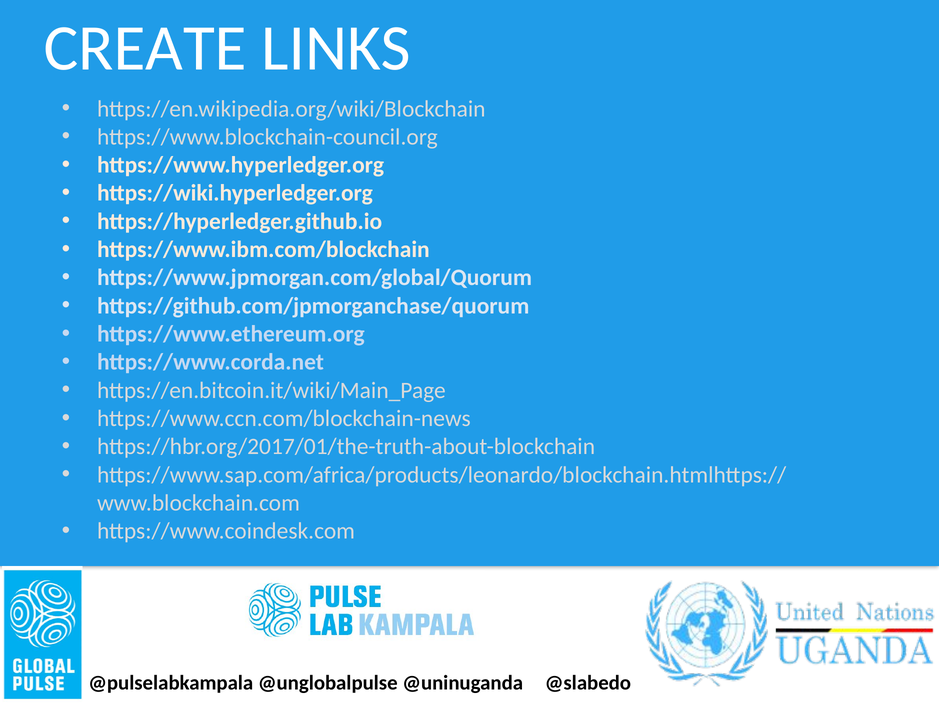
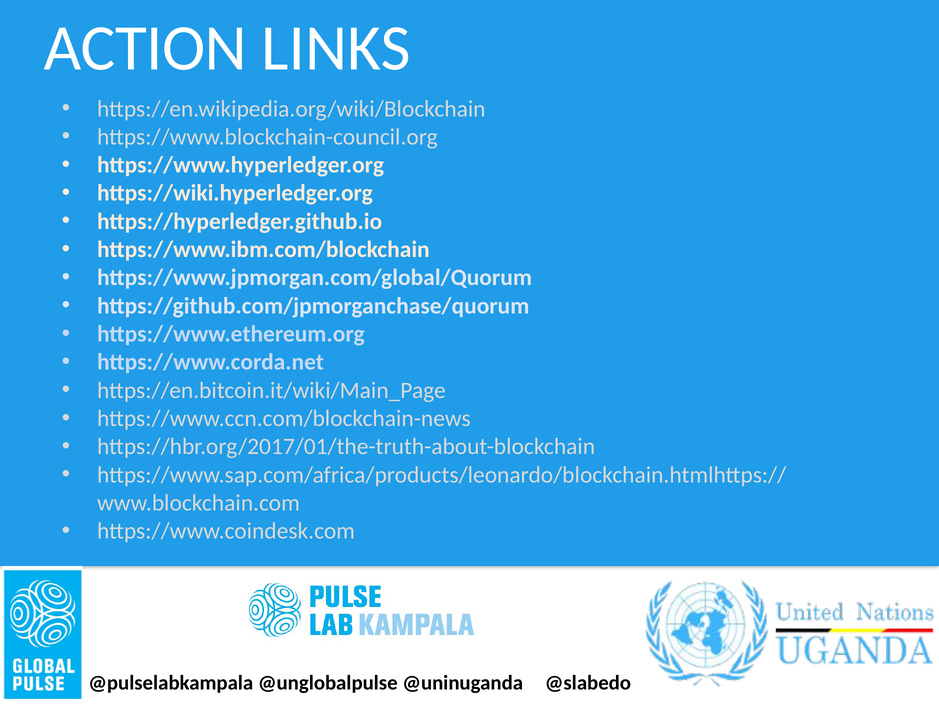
CREATE: CREATE -> ACTION (145, 48)
